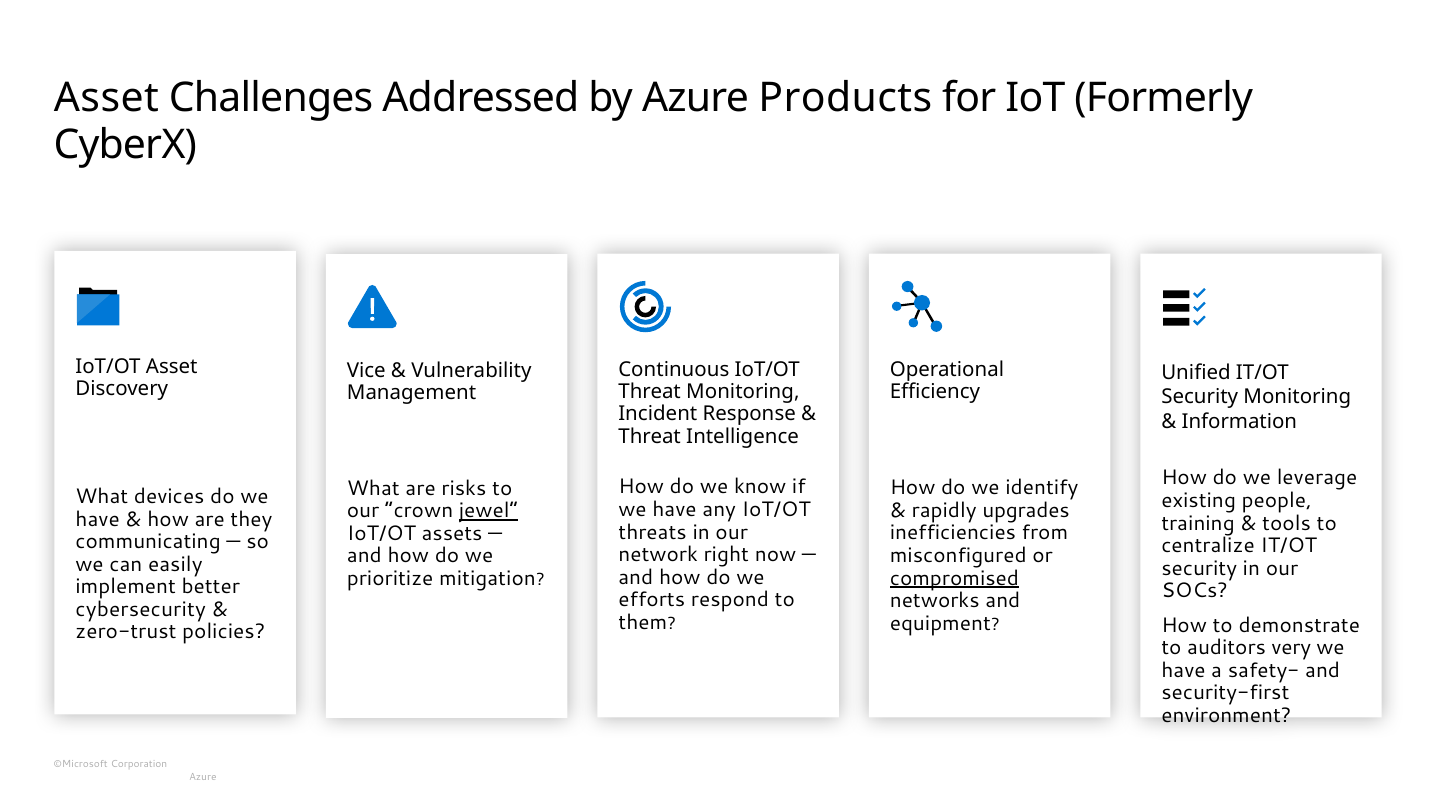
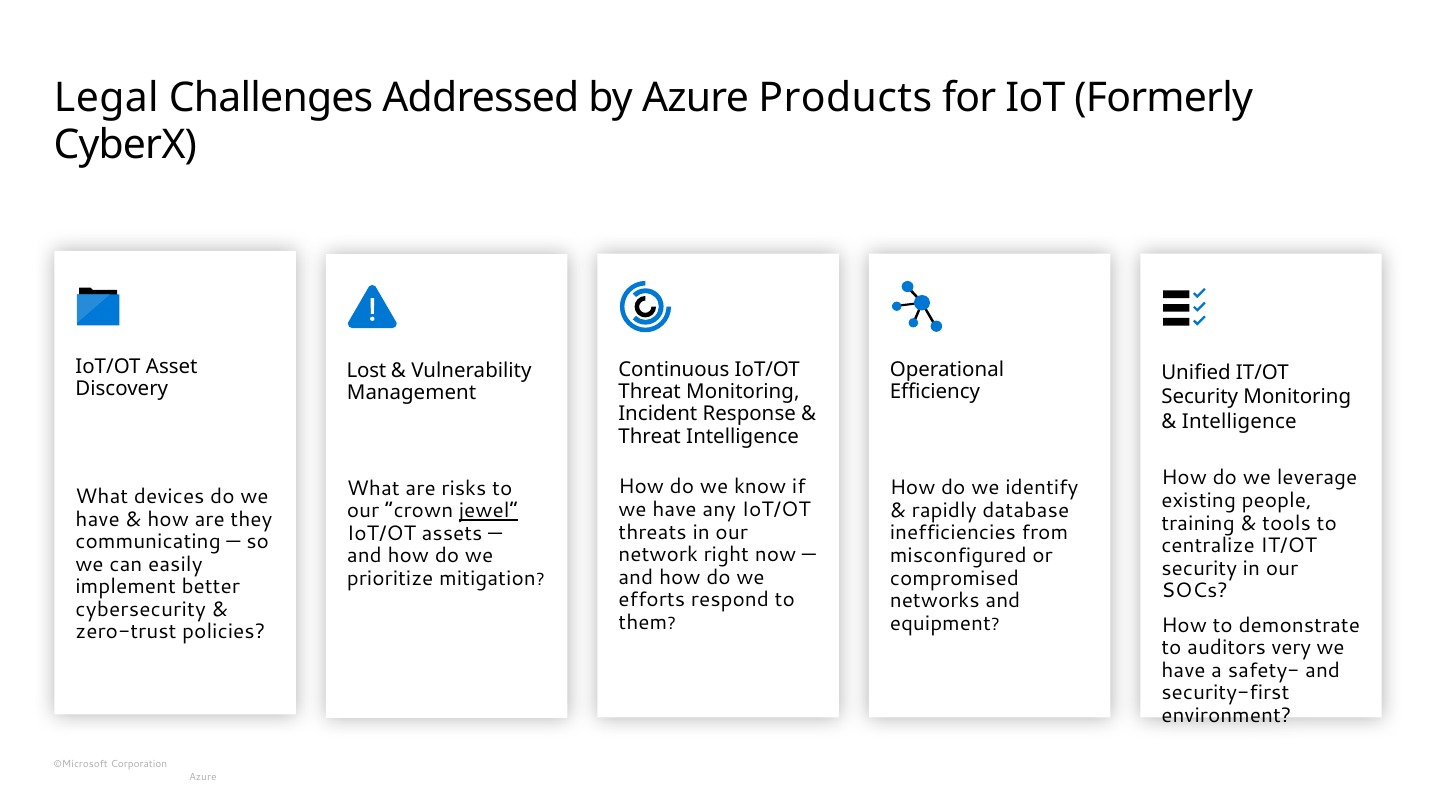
Asset: Asset -> Legal (106, 98)
Vice: Vice -> Lost (366, 370)
Information: Information -> Intelligence (1239, 422)
upgrades: upgrades -> database (1026, 510)
compromised underline: present -> none (954, 578)
